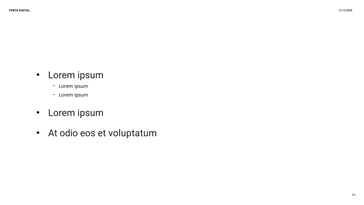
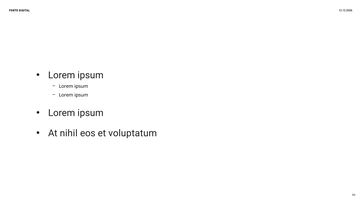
odio: odio -> nihil (69, 133)
